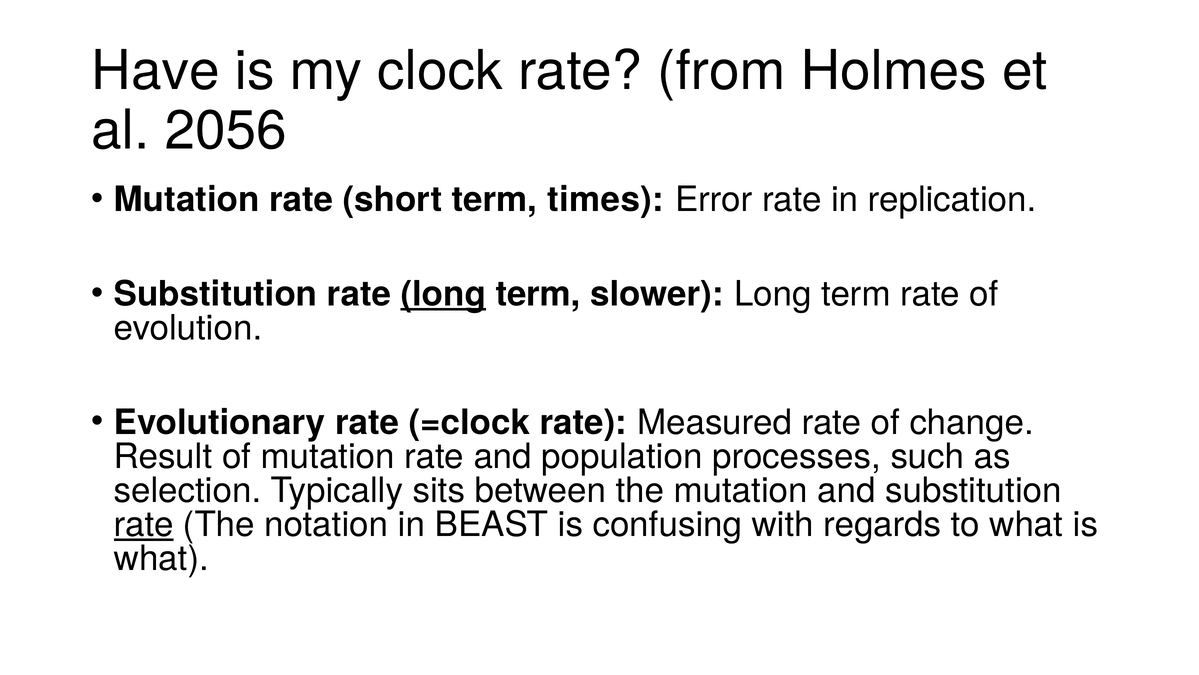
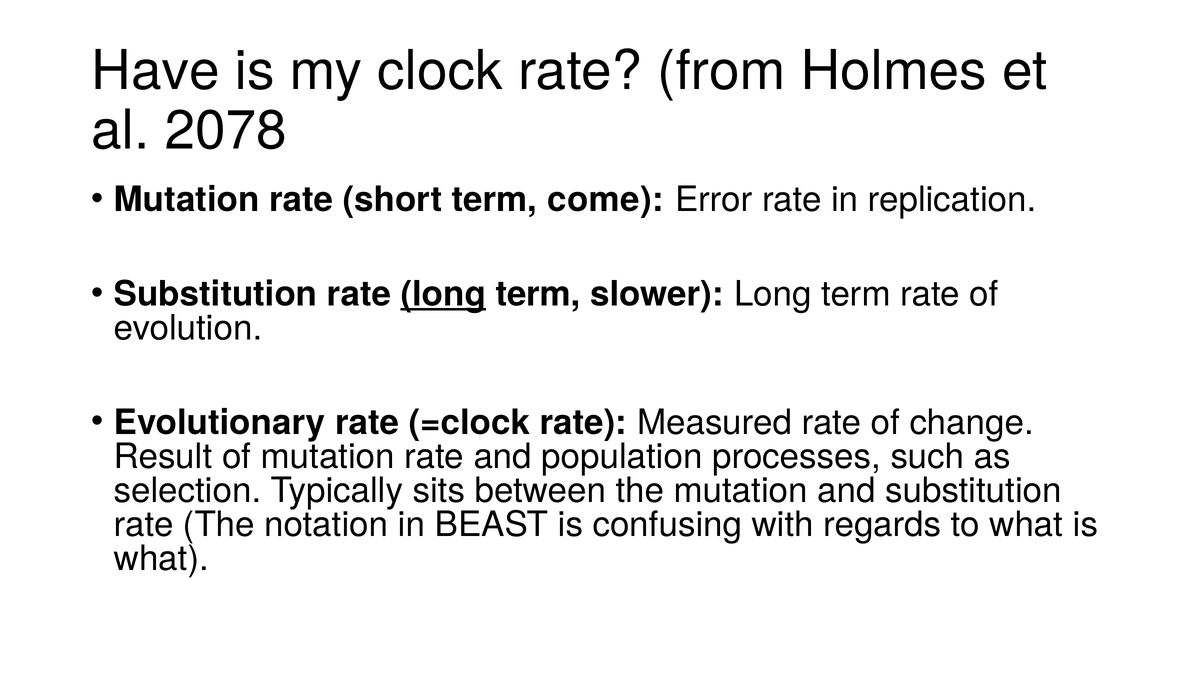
2056: 2056 -> 2078 (226, 130)
times: times -> come (606, 200)
rate underline: present -> none (144, 524)
